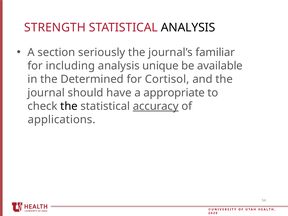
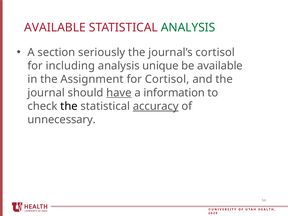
STRENGTH: STRENGTH -> AVAILABLE (55, 27)
ANALYSIS colour: black -> green (188, 27)
journal’s familiar: familiar -> cortisol (215, 52)
Determined: Determined -> Assignment (92, 79)
have underline: none -> present (119, 93)
appropriate: appropriate -> information (174, 93)
applications: applications -> unnecessary (62, 120)
